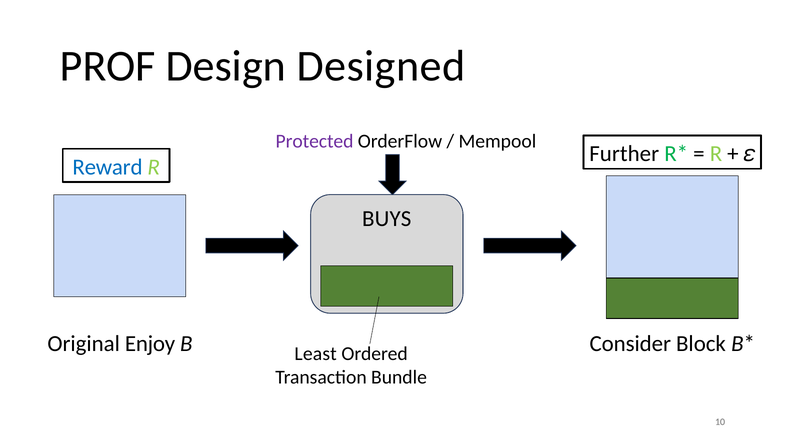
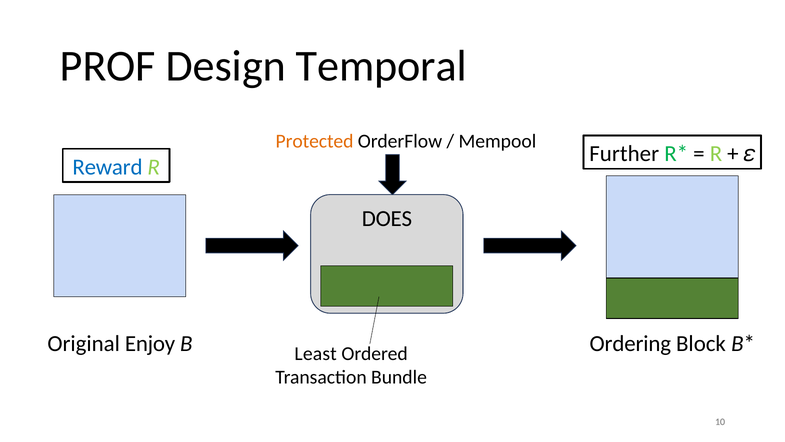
Designed: Designed -> Temporal (381, 66)
Protected colour: purple -> orange (315, 141)
BUYS: BUYS -> DOES (387, 218)
Consider: Consider -> Ordering (630, 344)
